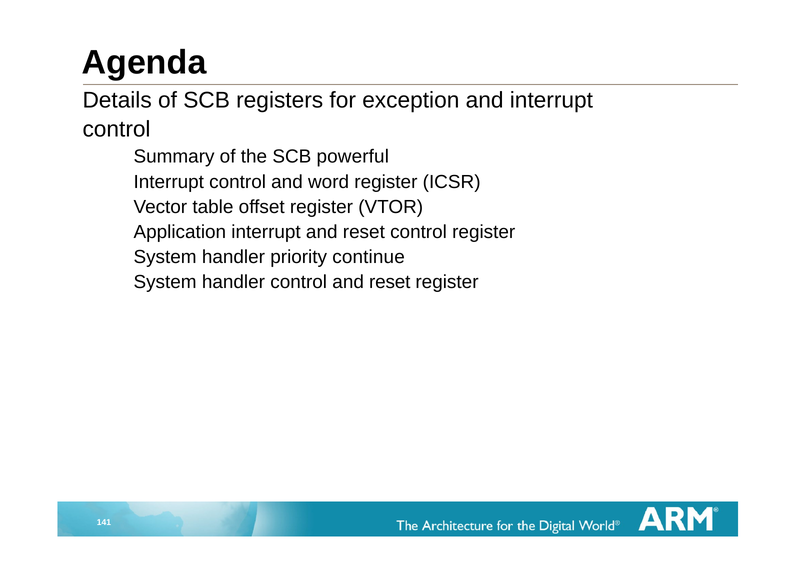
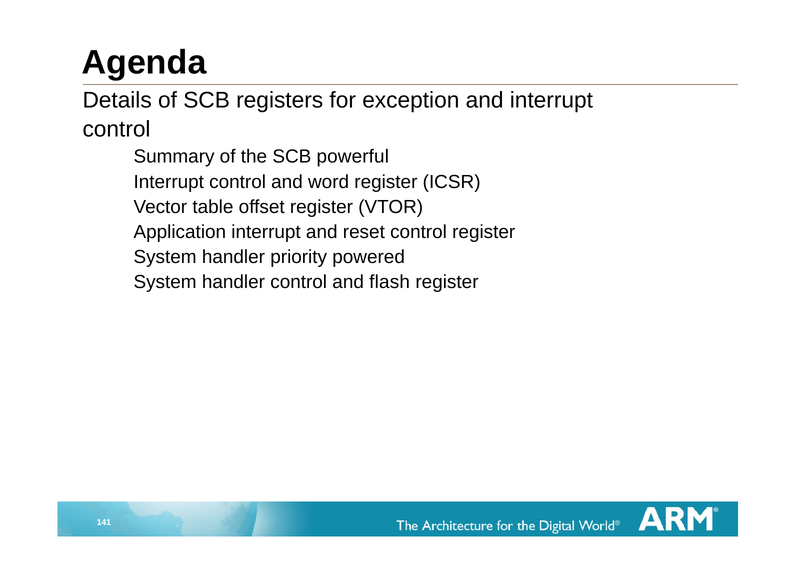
continue: continue -> powered (369, 257)
control and reset: reset -> flash (390, 282)
